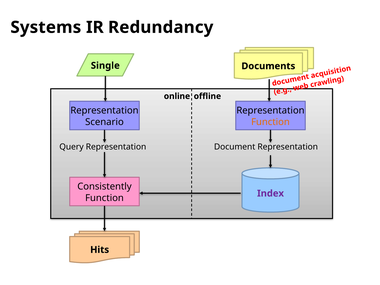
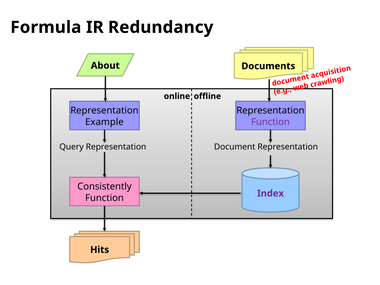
Systems: Systems -> Formula (46, 27)
Single: Single -> About (105, 66)
Scenario: Scenario -> Example (104, 122)
Function colour: orange -> purple (270, 122)
